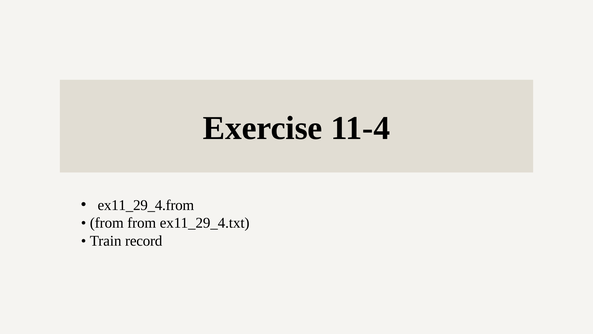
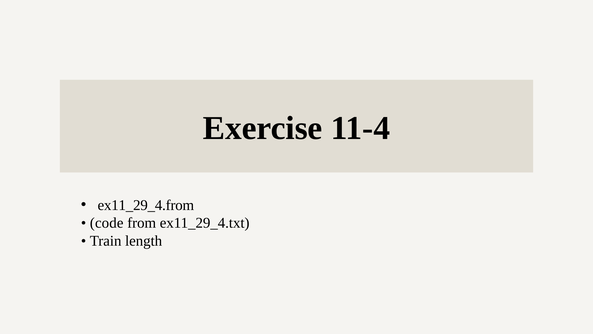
from: from -> code (107, 223)
record: record -> length (144, 241)
